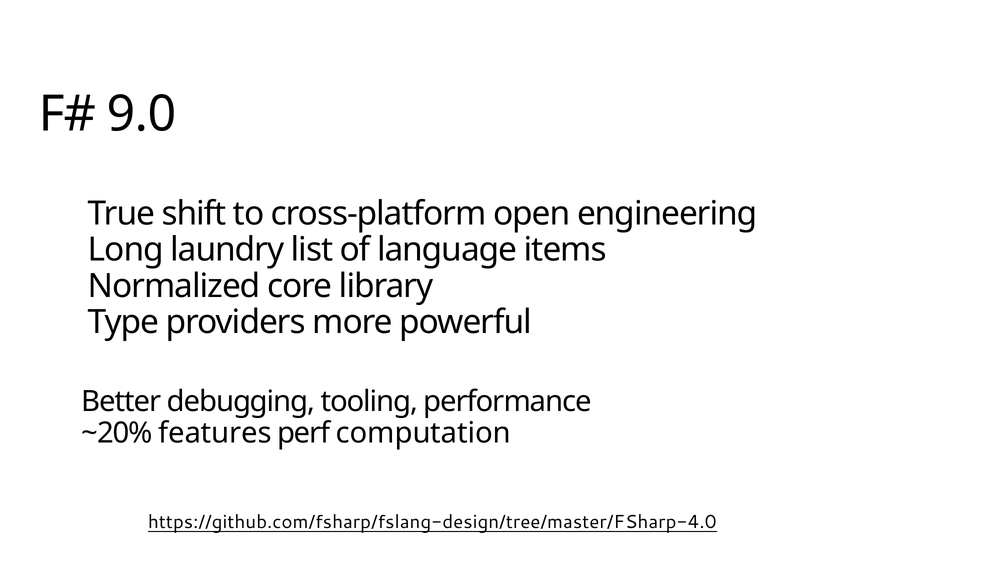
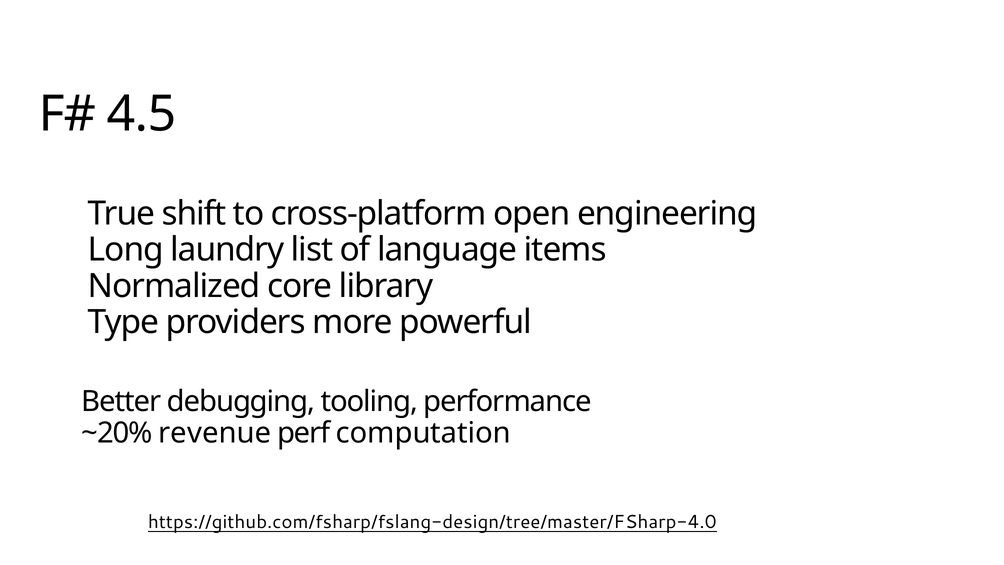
9.0: 9.0 -> 4.5 (142, 114)
features: features -> revenue (215, 433)
